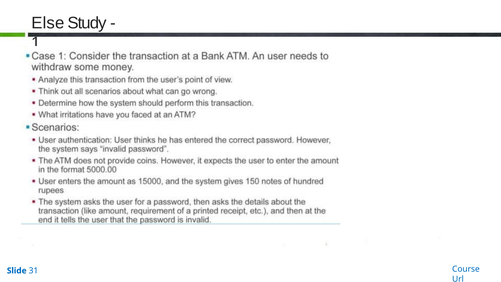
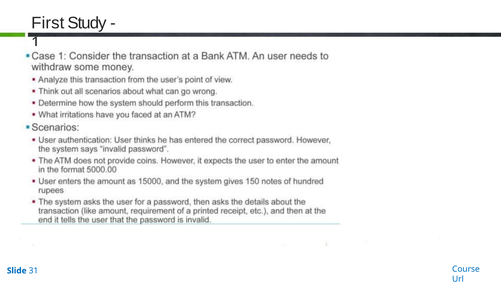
Else: Else -> First (48, 23)
